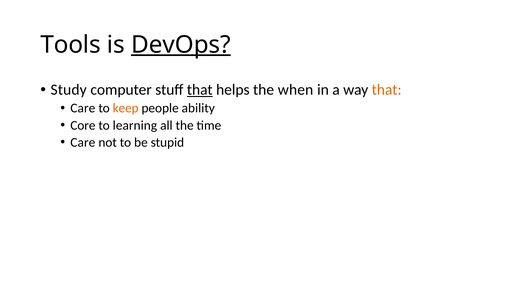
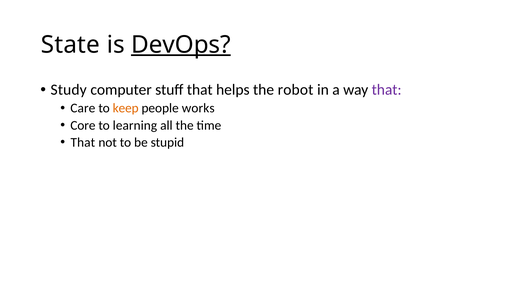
Tools: Tools -> State (70, 45)
that underline: present -> none (200, 90)
when: when -> robot (296, 90)
that colour: orange -> purple (387, 90)
ability: ability -> works (198, 108)
Care: Care -> That (83, 142)
